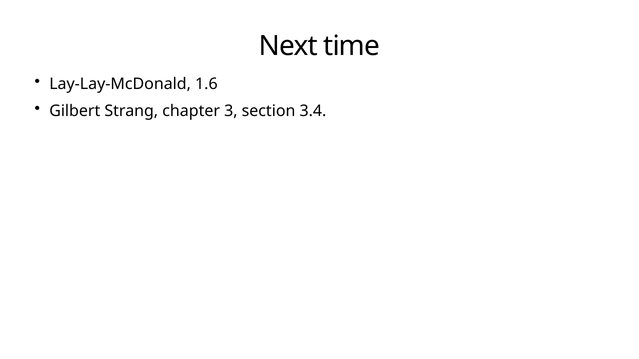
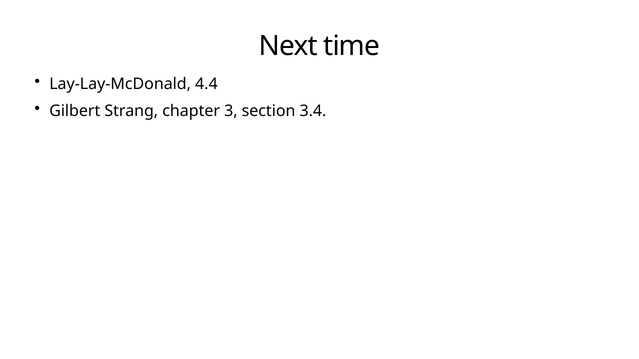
1.6: 1.6 -> 4.4 (206, 84)
